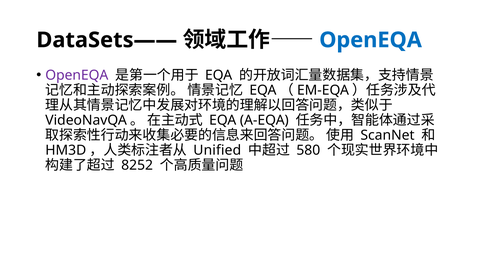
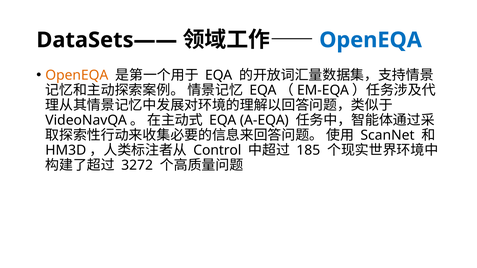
OpenEQA colour: purple -> orange (77, 75)
Unified: Unified -> Control (217, 151)
580: 580 -> 185 (308, 151)
8252: 8252 -> 3272 (137, 166)
